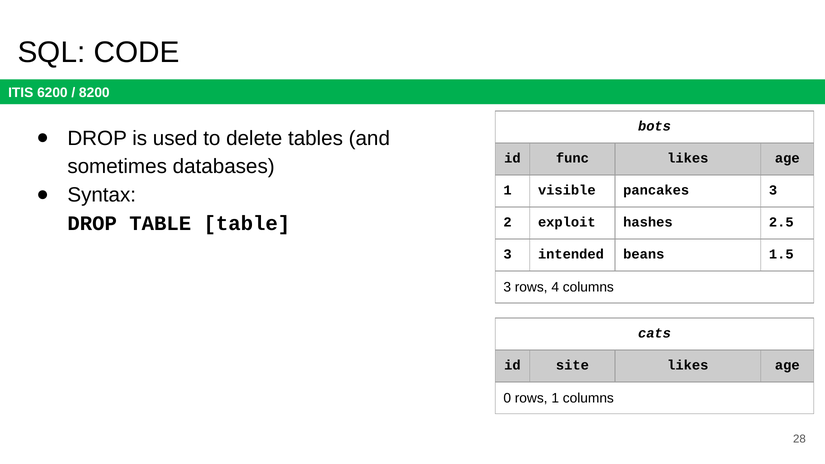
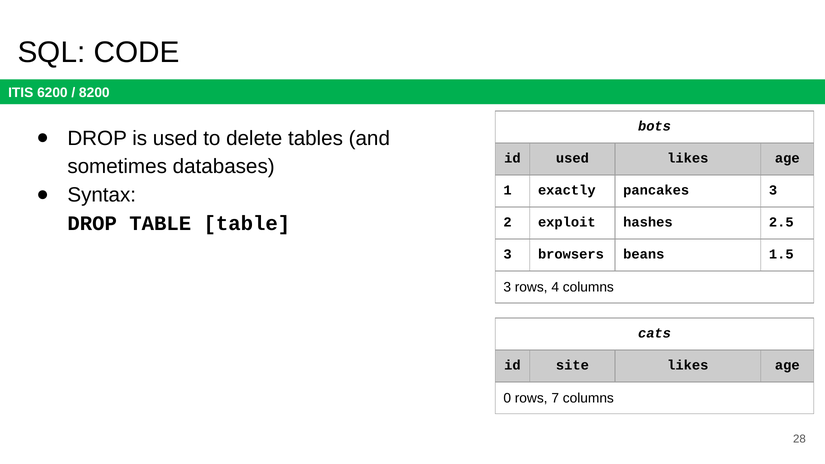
id func: func -> used (572, 158)
visible: visible -> exactly (567, 190)
intended: intended -> browsers (571, 254)
rows 1: 1 -> 7 (555, 398)
